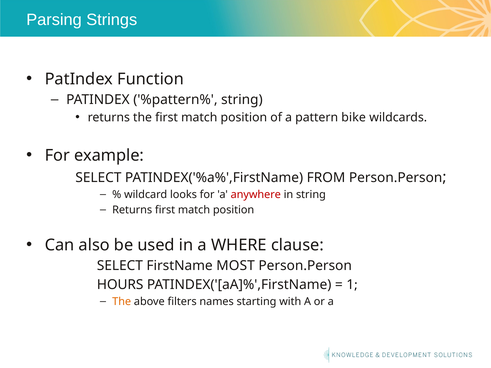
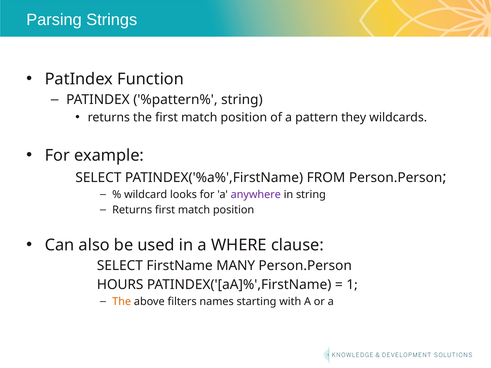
bike: bike -> they (354, 118)
anywhere colour: red -> purple (256, 195)
MOST: MOST -> MANY (236, 266)
